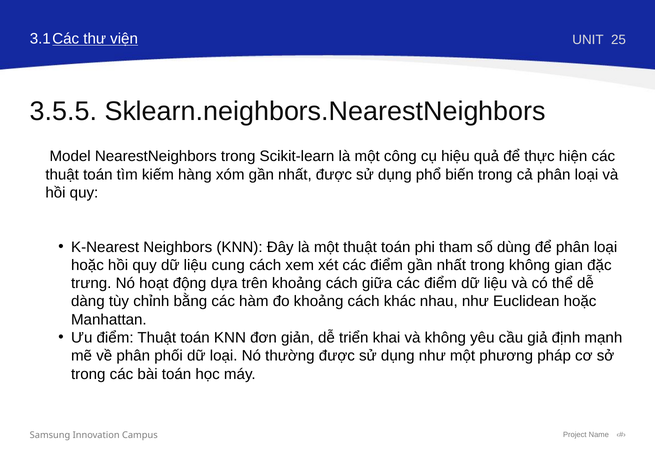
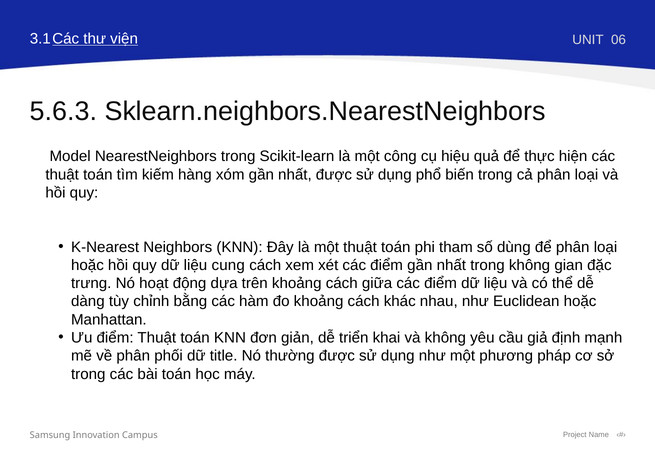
25: 25 -> 06 (618, 40)
3.5.5: 3.5.5 -> 5.6.3 (63, 111)
dữ loại: loại -> title (224, 356)
